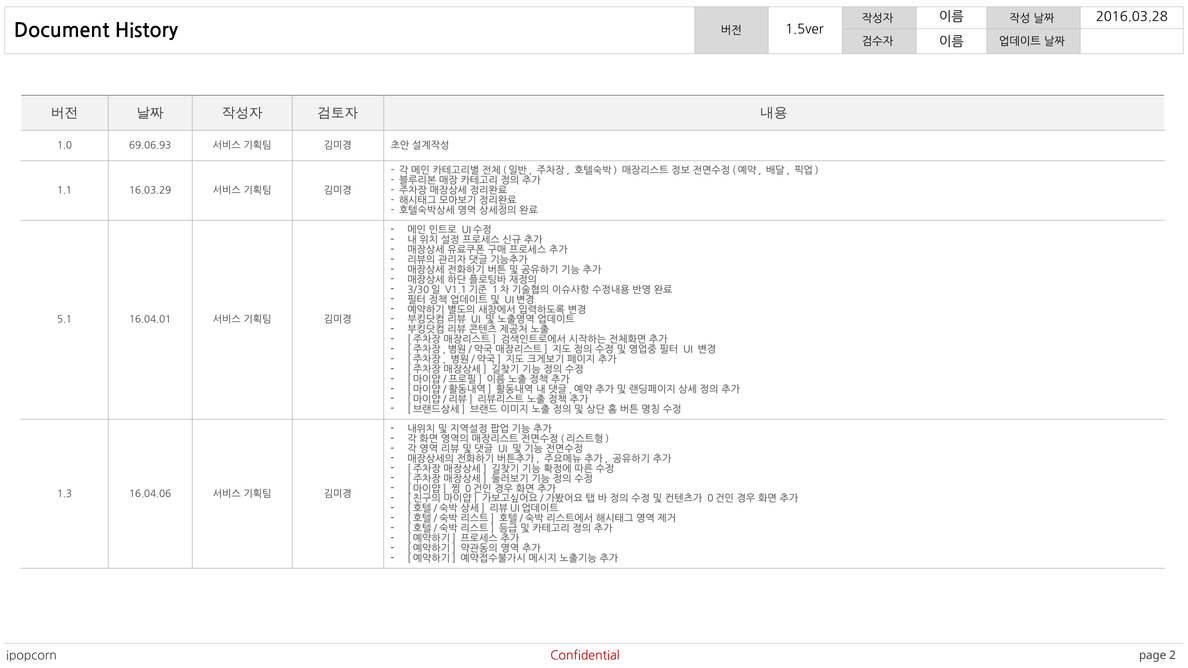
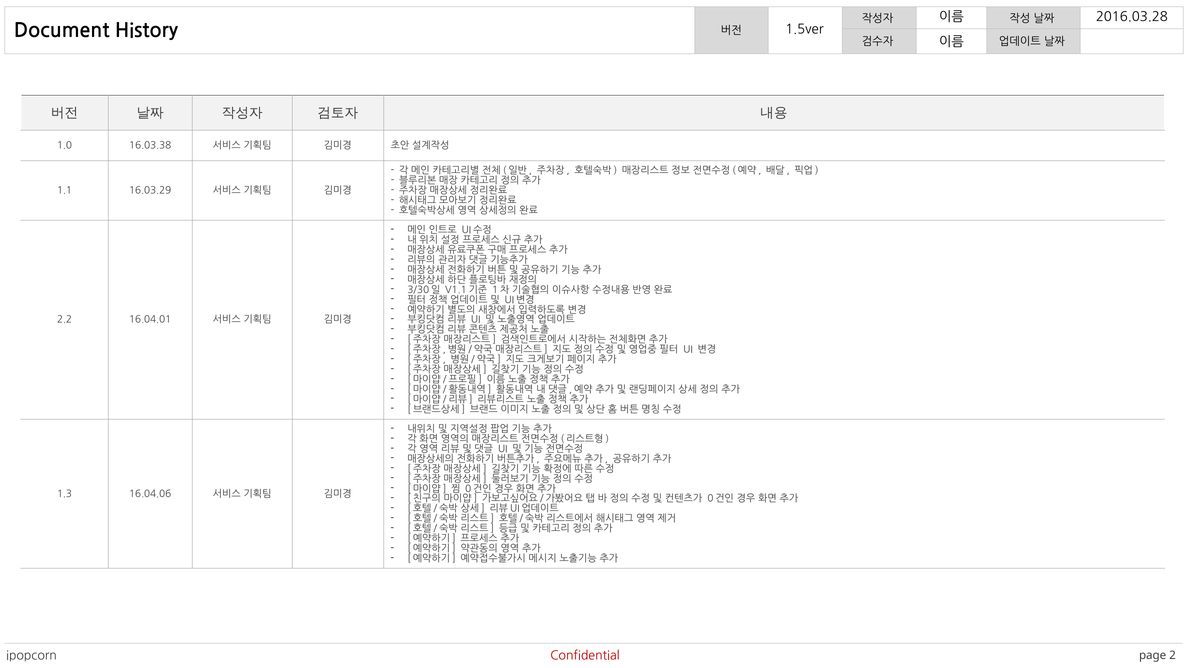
69.06.93: 69.06.93 -> 16.03.38 (150, 146)
5.1: 5.1 -> 2.2 (65, 320)
